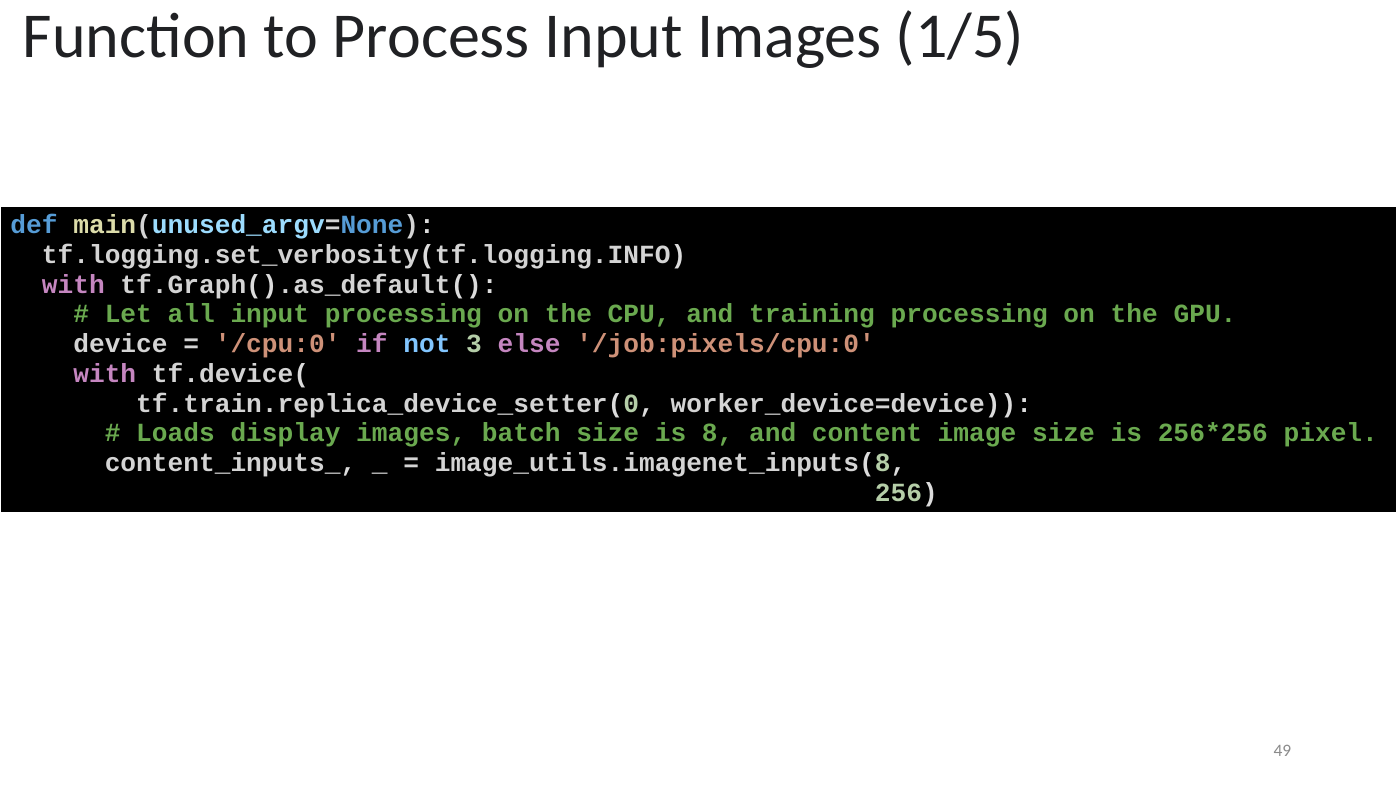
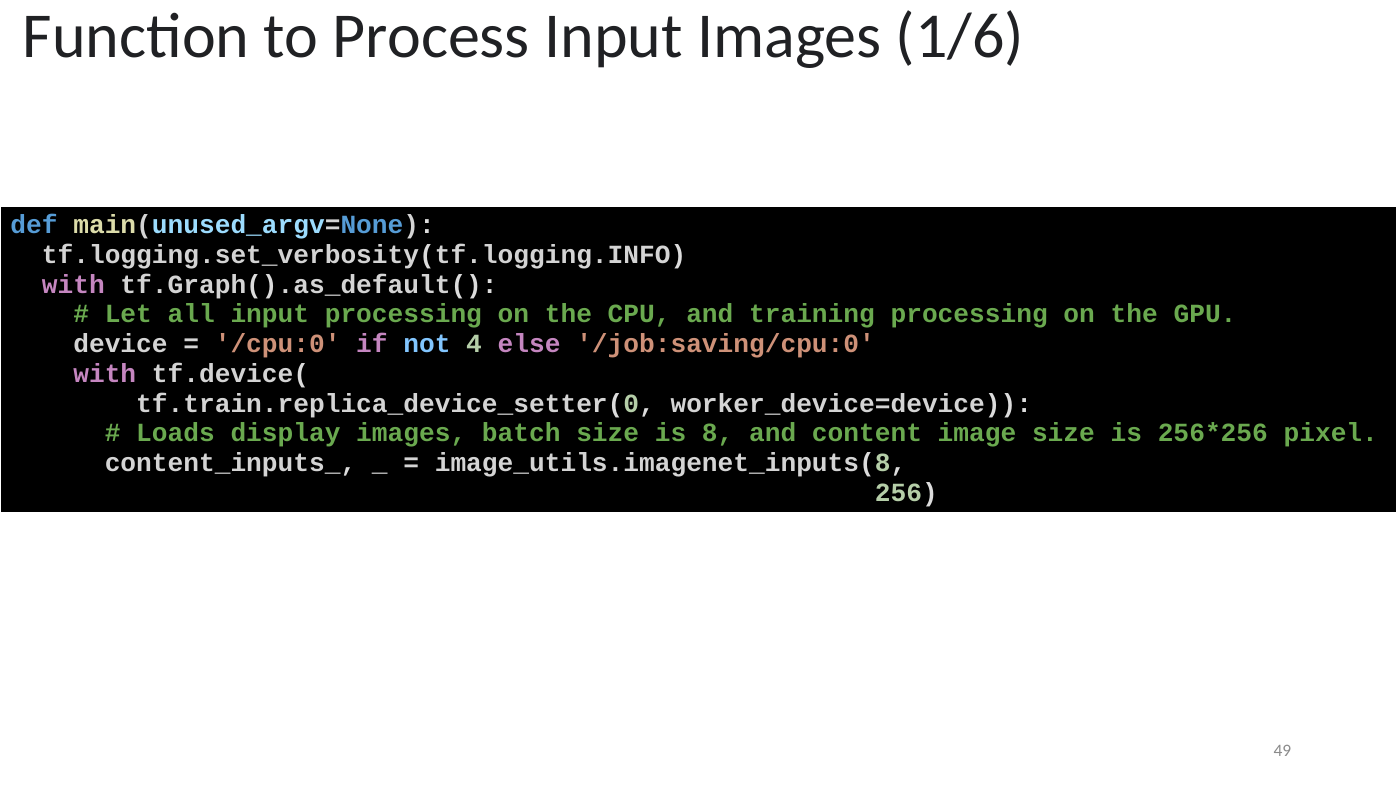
1/5: 1/5 -> 1/6 (960, 36)
3: 3 -> 4 (474, 344)
/job:pixels/cpu:0: /job:pixels/cpu:0 -> /job:saving/cpu:0 (726, 344)
